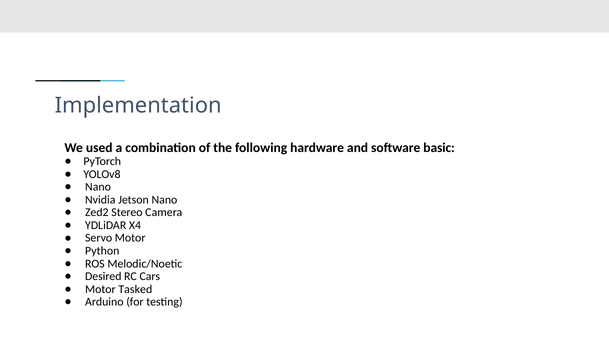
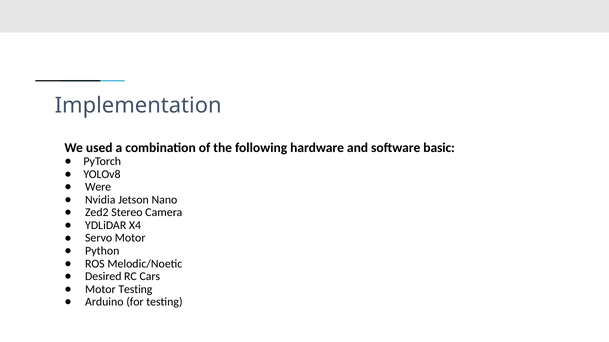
Nano: Nano -> Were (98, 187)
Motor Tasked: Tasked -> Testing (135, 290)
